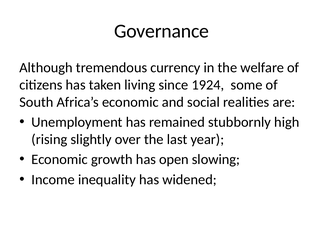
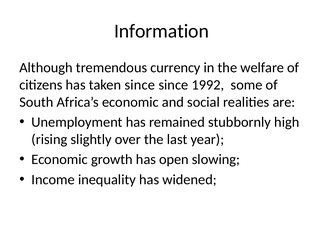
Governance: Governance -> Information (161, 31)
taken living: living -> since (140, 85)
1924: 1924 -> 1992 (208, 85)
